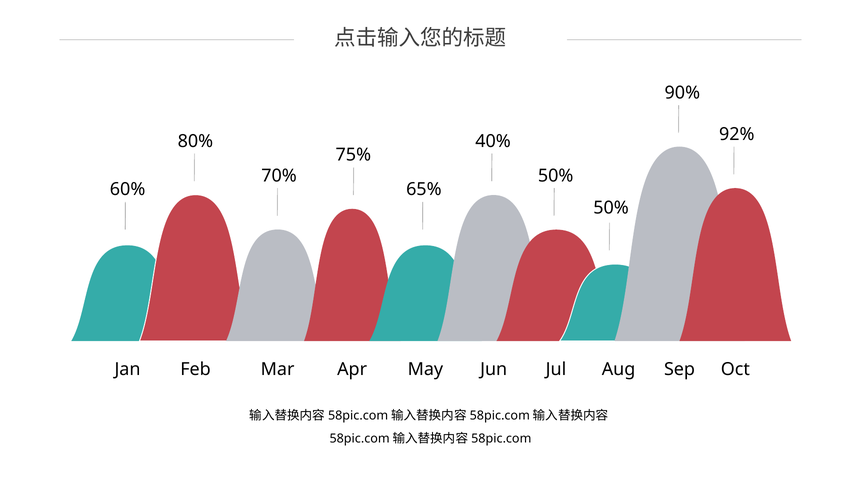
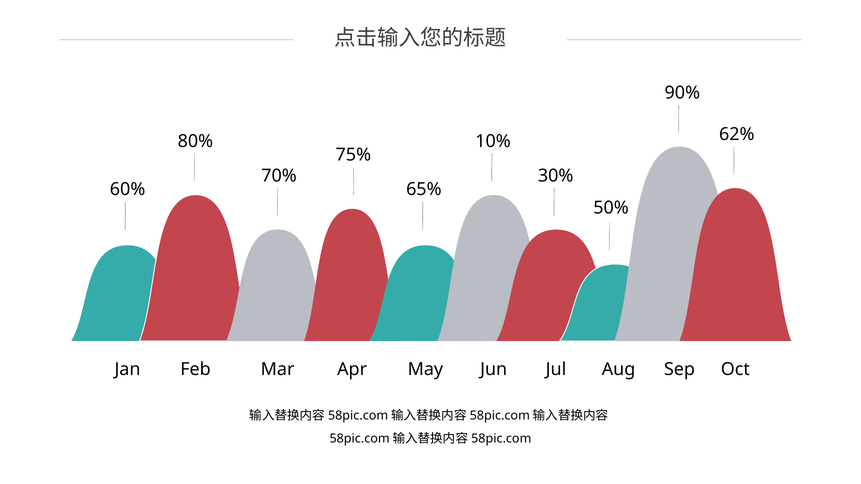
92%: 92% -> 62% (737, 134)
40%: 40% -> 10% (493, 141)
50%: 50% -> 30% (556, 176)
